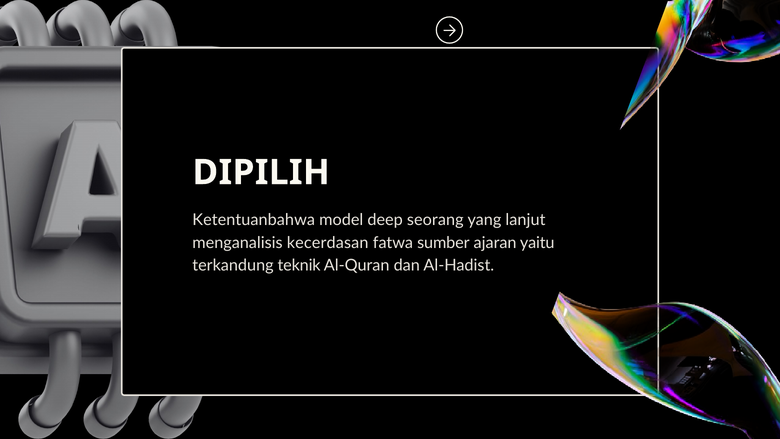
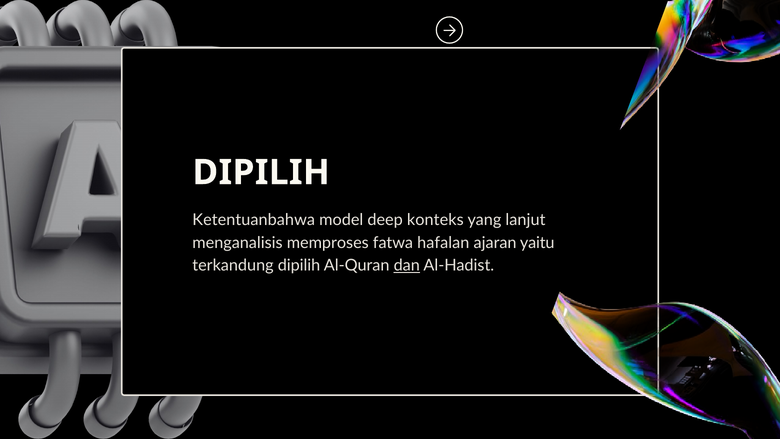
seorang: seorang -> konteks (435, 220)
kecerdasan: kecerdasan -> memproses (328, 243)
sumber: sumber -> hafalan (443, 243)
terkandung teknik: teknik -> dipilih (299, 265)
dan underline: none -> present (407, 265)
